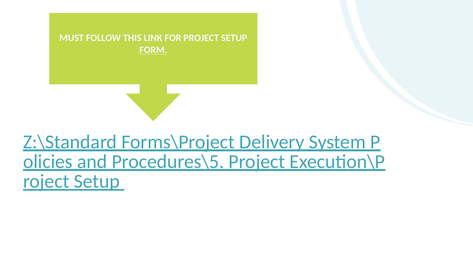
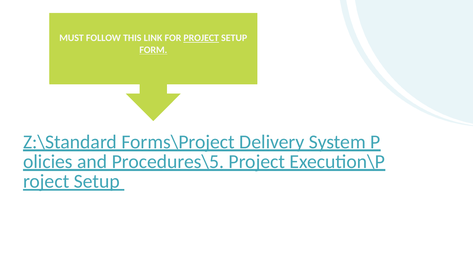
PROJECT underline: none -> present (201, 38)
